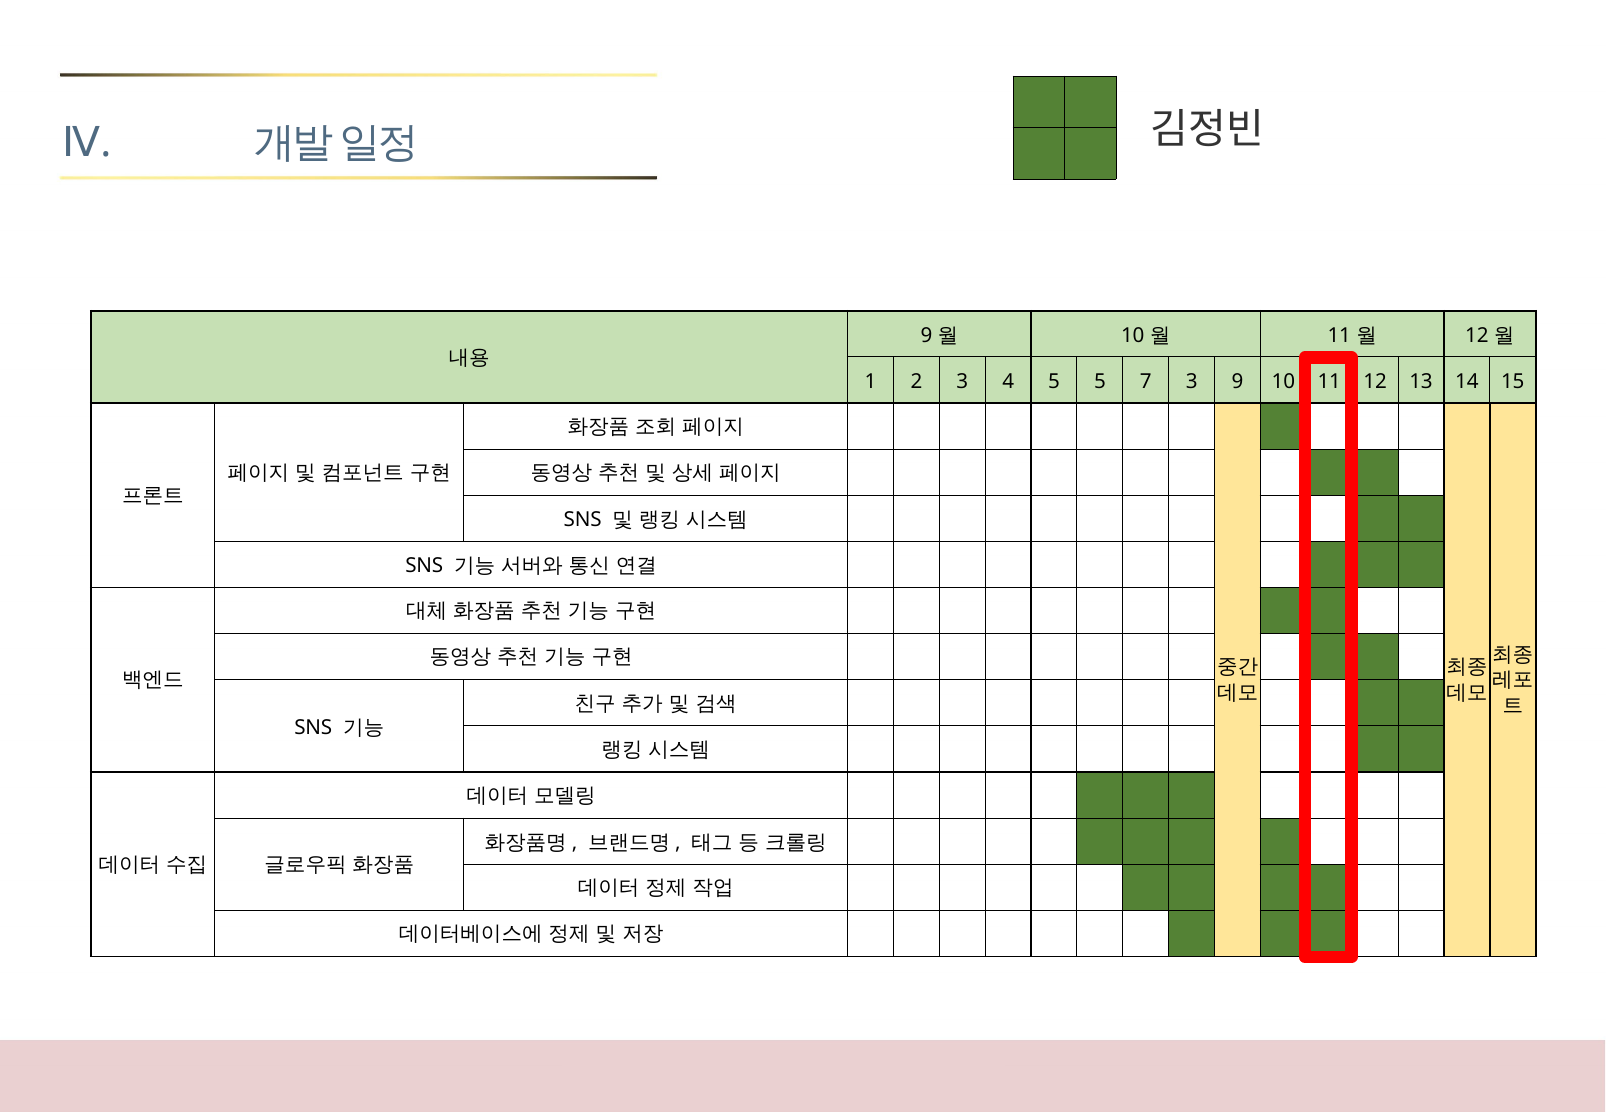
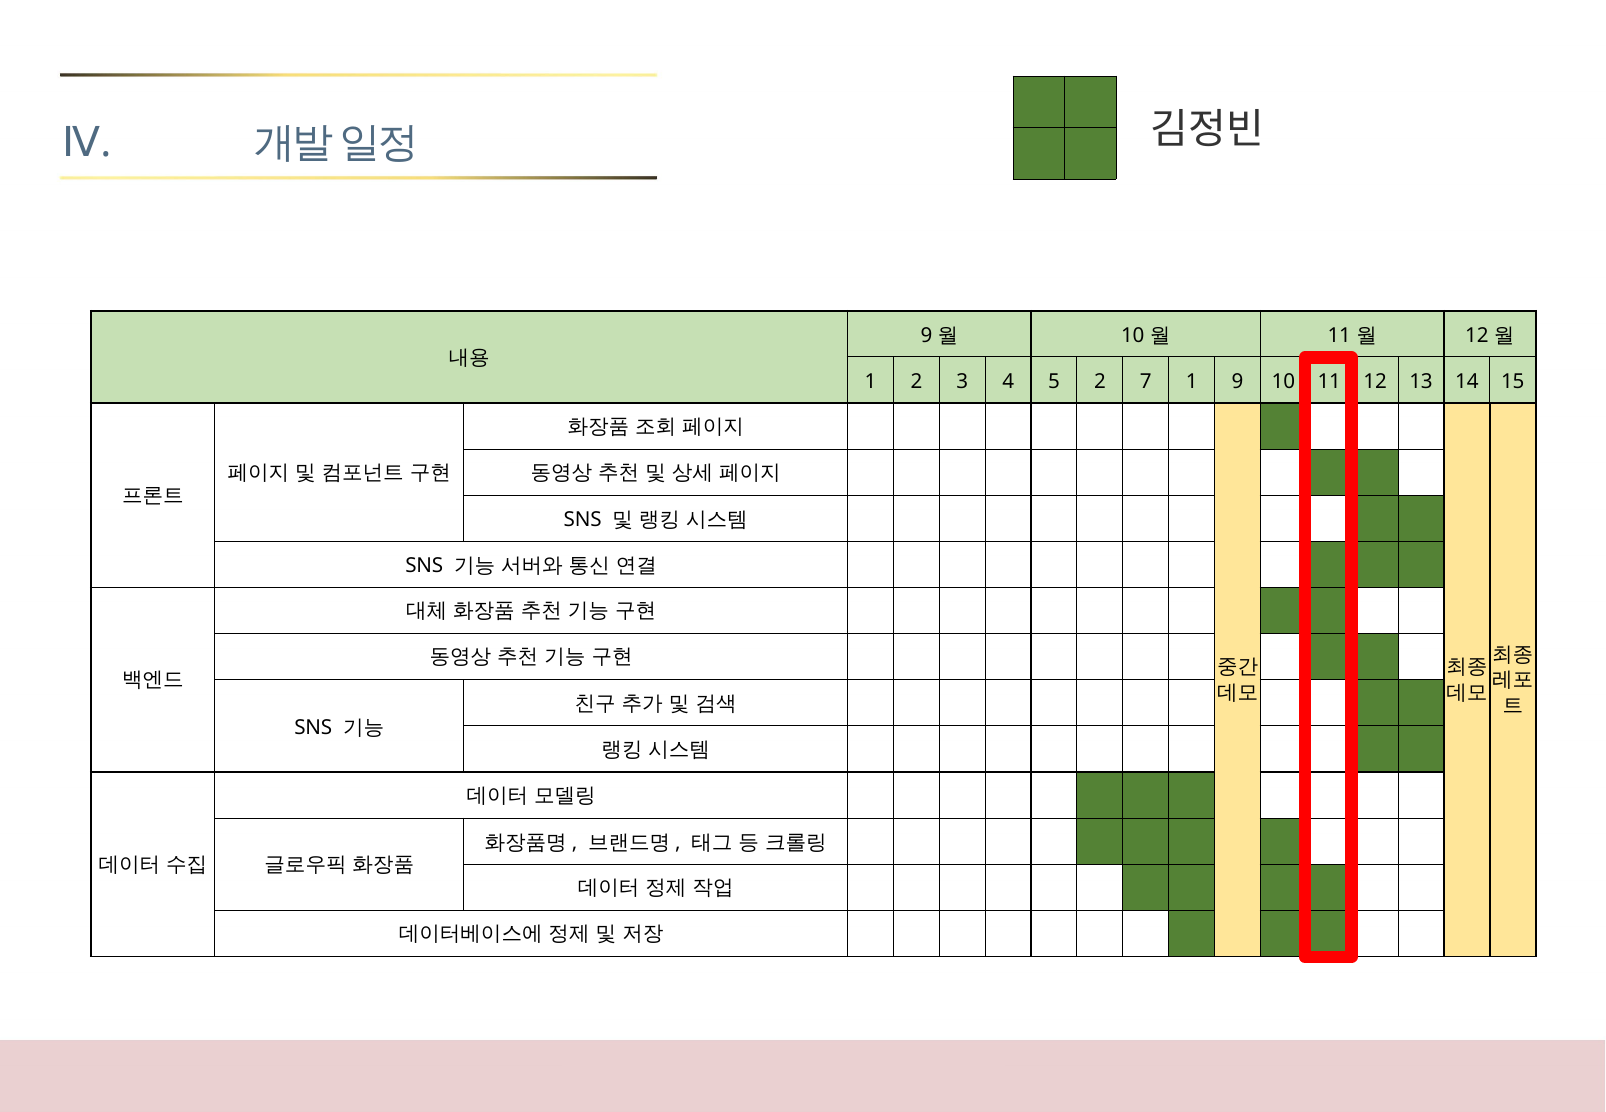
5 5: 5 -> 2 (1100, 382)
7 3: 3 -> 1 (1192, 382)
